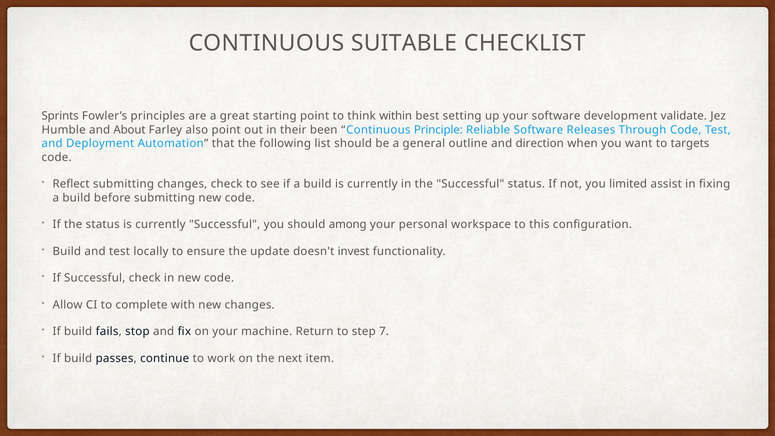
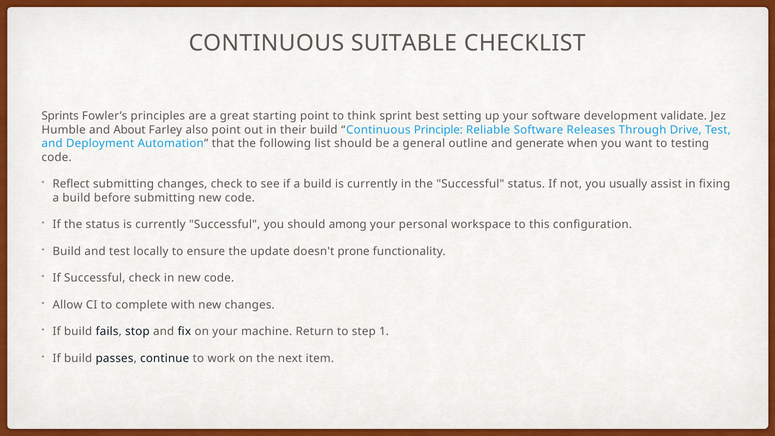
within: within -> sprint (396, 116)
their been: been -> build (324, 130)
Through Code: Code -> Drive (686, 130)
direction: direction -> generate (540, 144)
targets: targets -> testing (690, 144)
limited: limited -> usually (628, 184)
invest: invest -> prone (354, 251)
7: 7 -> 1 (384, 332)
